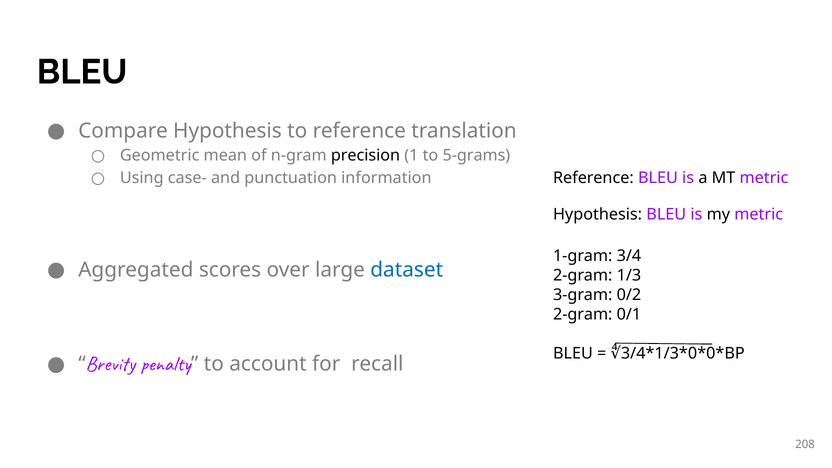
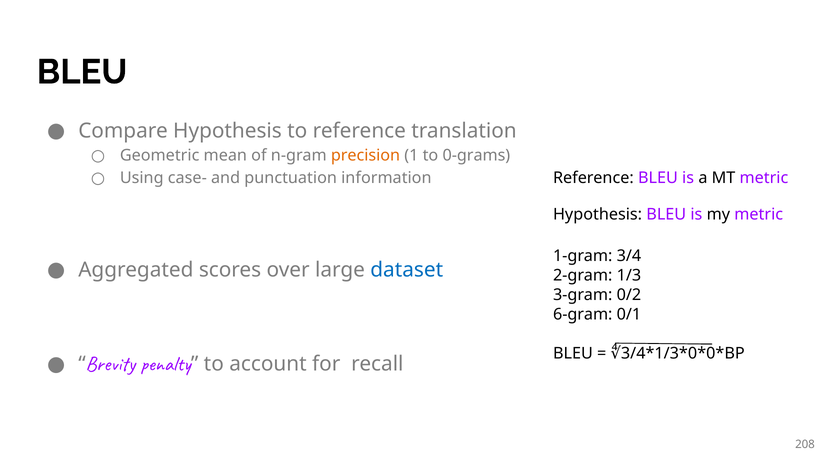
precision colour: black -> orange (366, 156)
5-grams: 5-grams -> 0-grams (476, 156)
2-gram: 2-gram -> 6-gram (583, 314)
